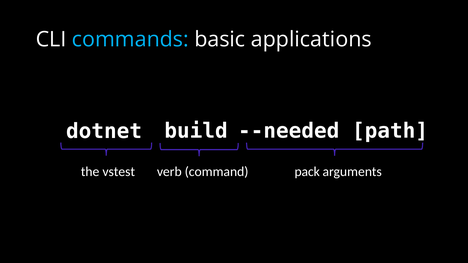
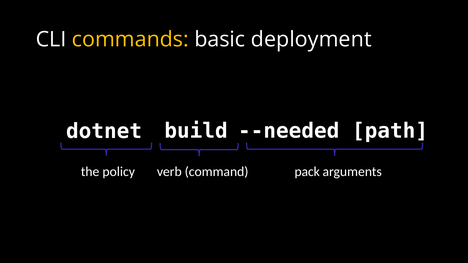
commands colour: light blue -> yellow (130, 39)
applications: applications -> deployment (311, 39)
vstest: vstest -> policy (119, 172)
